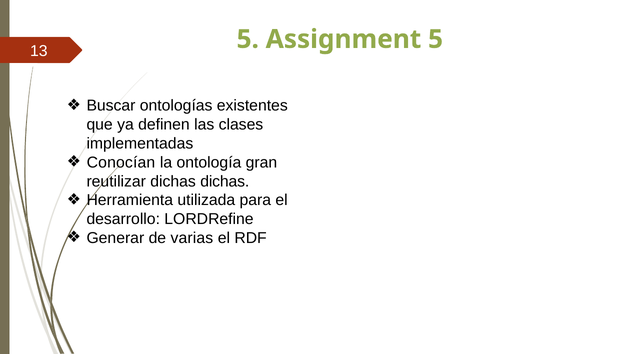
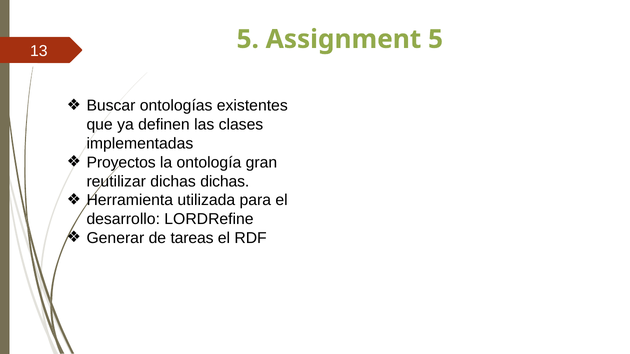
Conocían: Conocían -> Proyectos (121, 163)
varias: varias -> tareas (192, 238)
